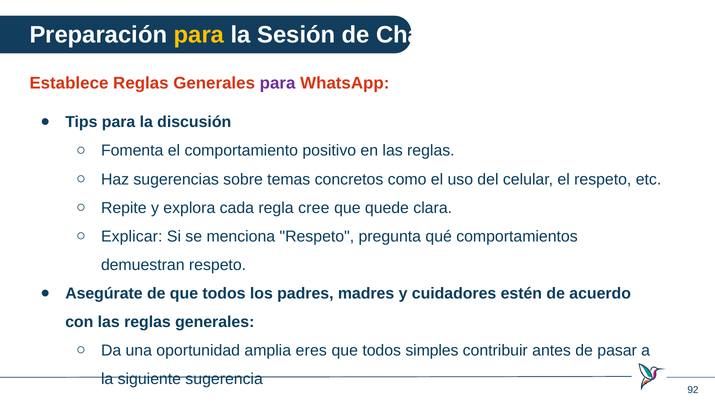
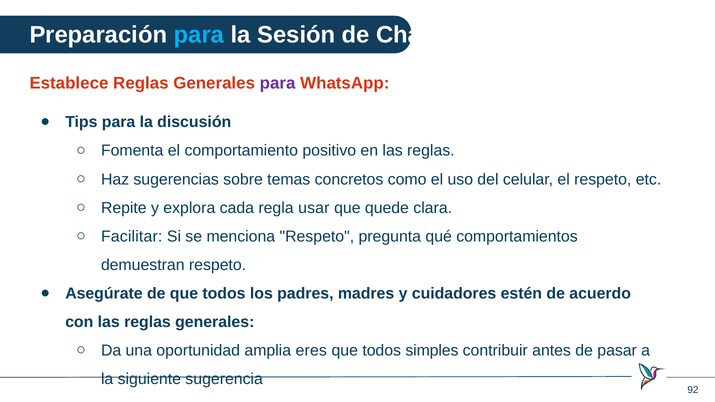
para colour: yellow -> light blue (199, 35)
cree: cree -> usar (314, 208)
Explicar: Explicar -> Facilitar (132, 237)
